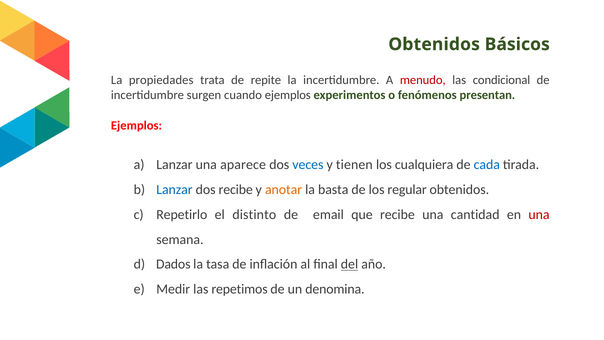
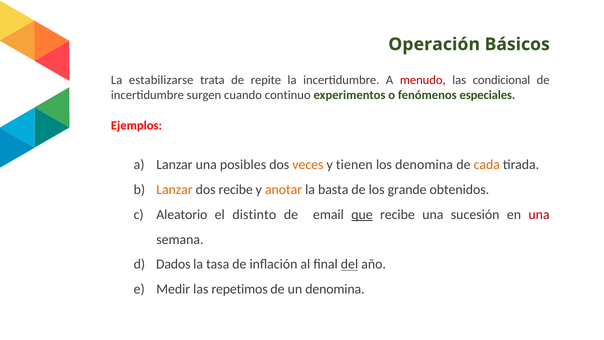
Obtenidos: Obtenidos -> Operación (434, 44)
propiedades: propiedades -> estabilizarse (161, 80)
cuando ejemplos: ejemplos -> continuo (288, 95)
presentan: presentan -> especiales (487, 95)
aparece: aparece -> posibles (243, 165)
veces colour: blue -> orange (308, 165)
los cualquiera: cualquiera -> denomina (424, 165)
cada colour: blue -> orange (487, 165)
Lanzar colour: blue -> orange (174, 189)
regular: regular -> grande (407, 189)
Repetirlo: Repetirlo -> Aleatorio (182, 214)
que underline: none -> present (362, 214)
cantidad: cantidad -> sucesión (475, 214)
